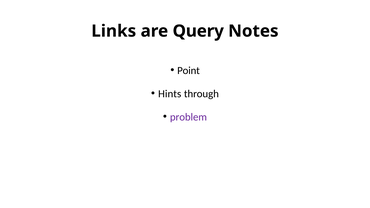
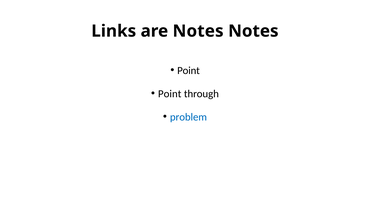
are Query: Query -> Notes (198, 31)
Hints: Hints -> Point (170, 94)
problem colour: purple -> blue (188, 117)
